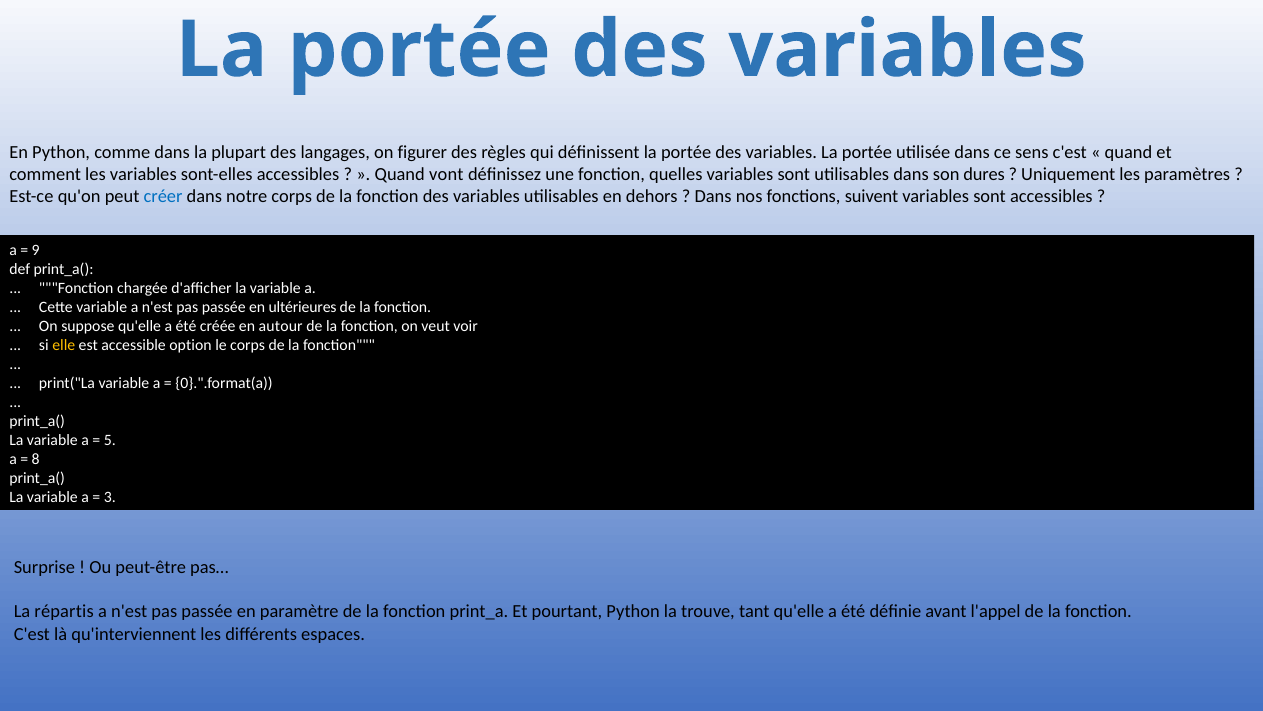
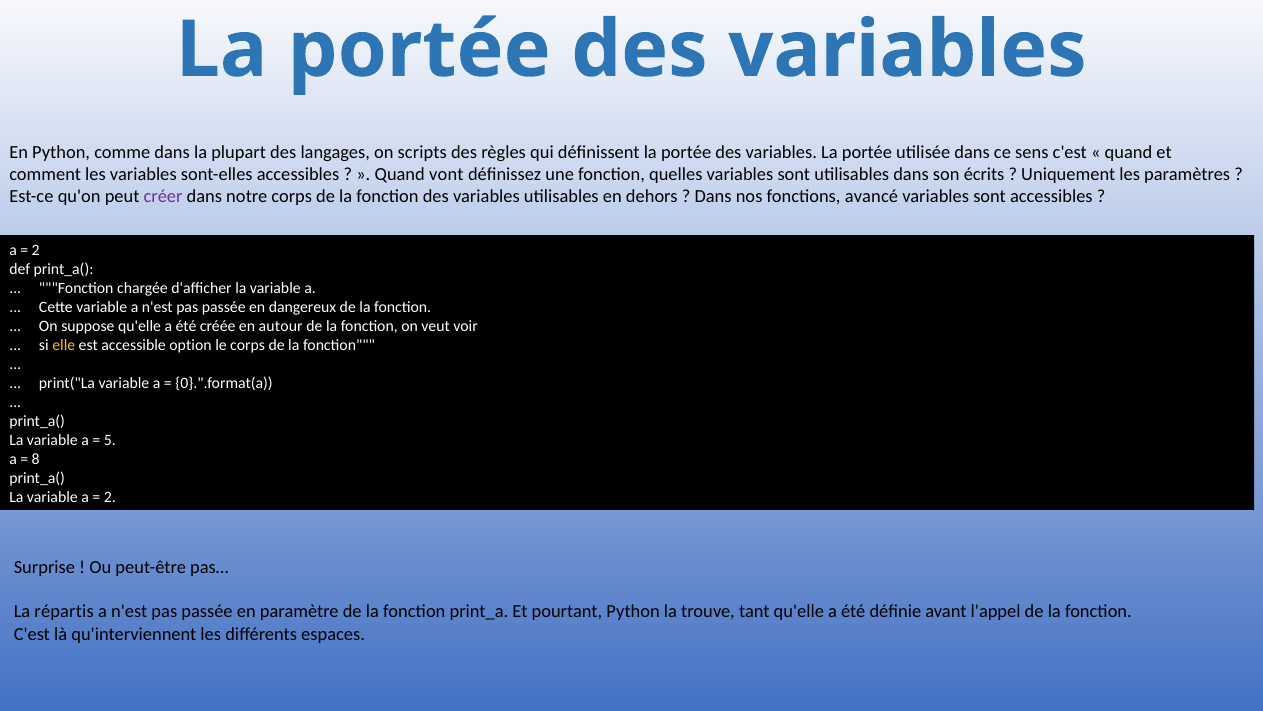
figurer: figurer -> scripts (422, 152)
dures: dures -> écrits (984, 174)
créer colour: blue -> purple (163, 197)
suivent: suivent -> avancé (871, 197)
9: 9 -> 2 (36, 250)
ultérieures: ultérieures -> dangereux (303, 307)
3: 3 -> 2 (110, 496)
